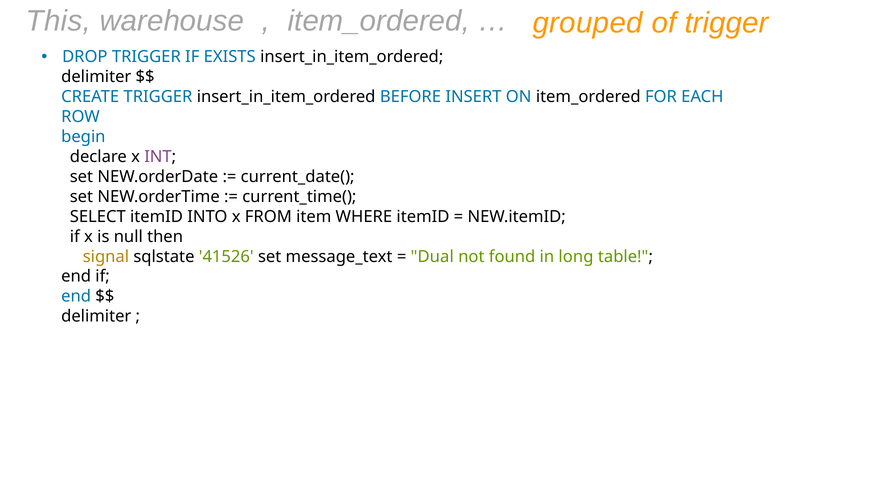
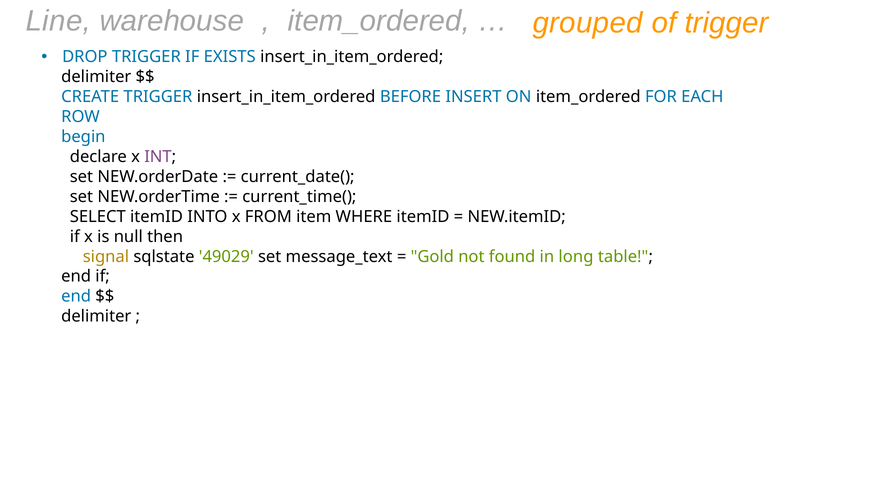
This: This -> Line (58, 21)
41526: 41526 -> 49029 (226, 256)
Dual: Dual -> Gold (432, 256)
